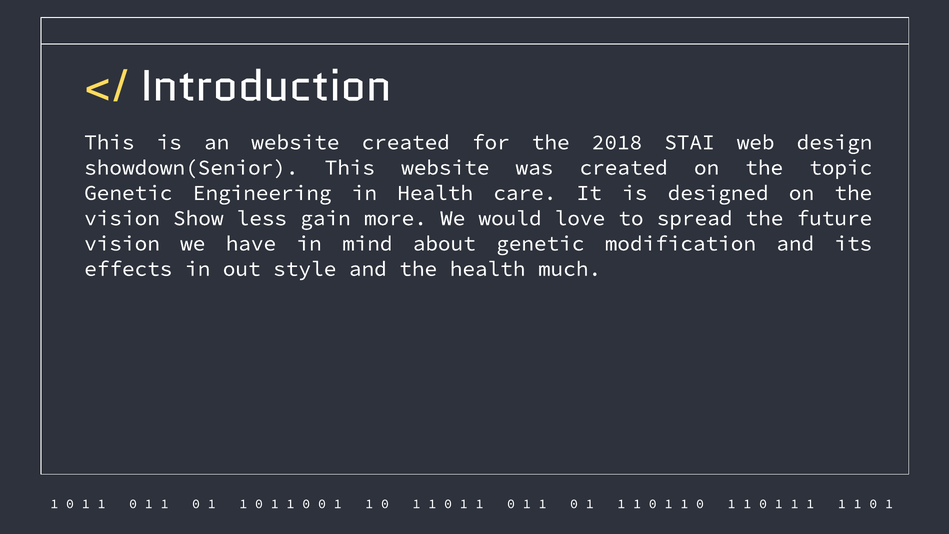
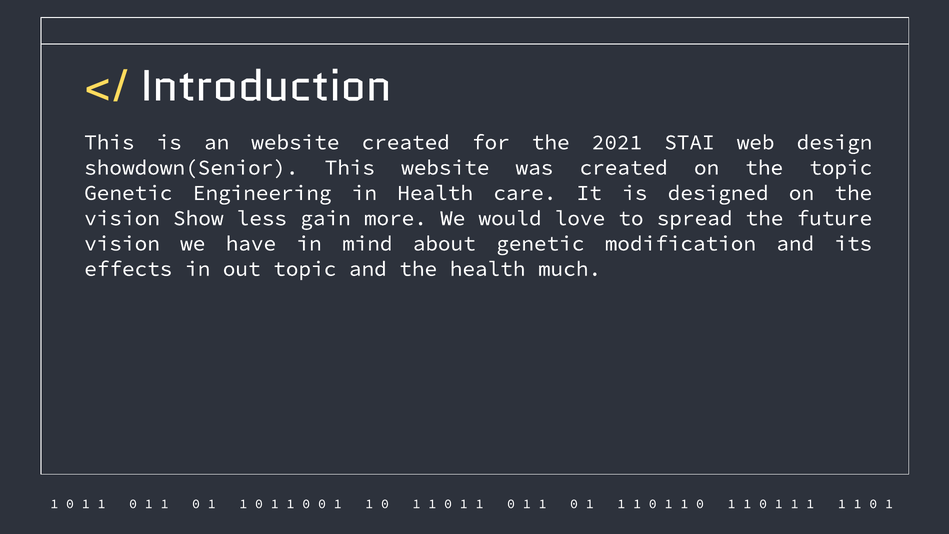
2018: 2018 -> 2021 (617, 142)
out style: style -> topic (305, 269)
